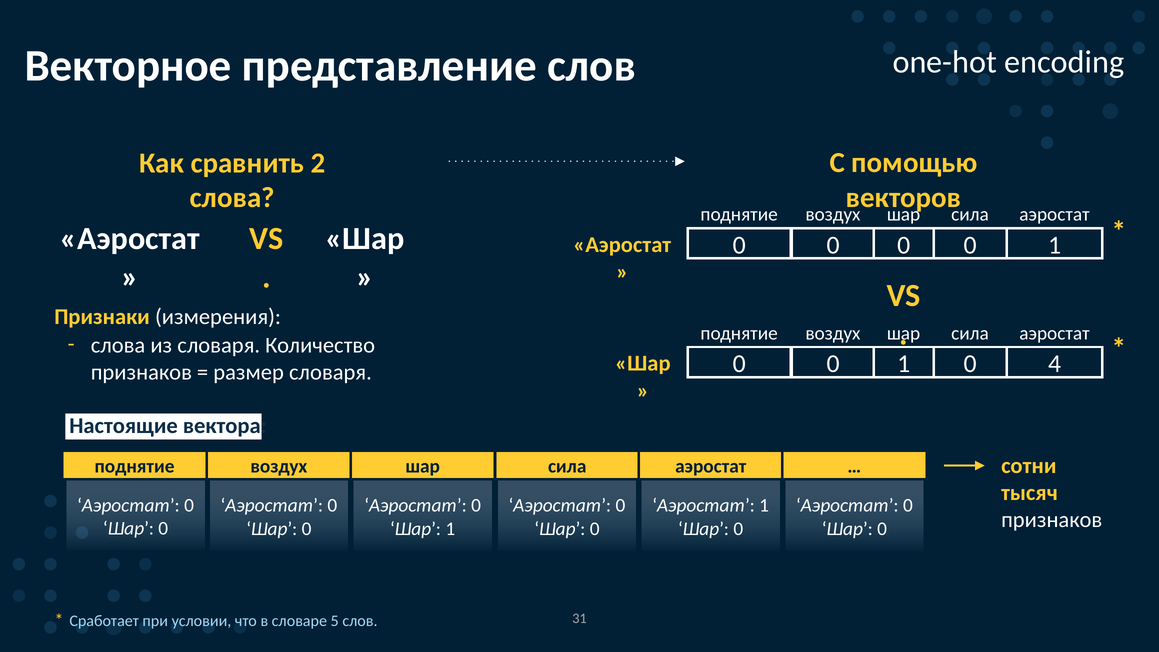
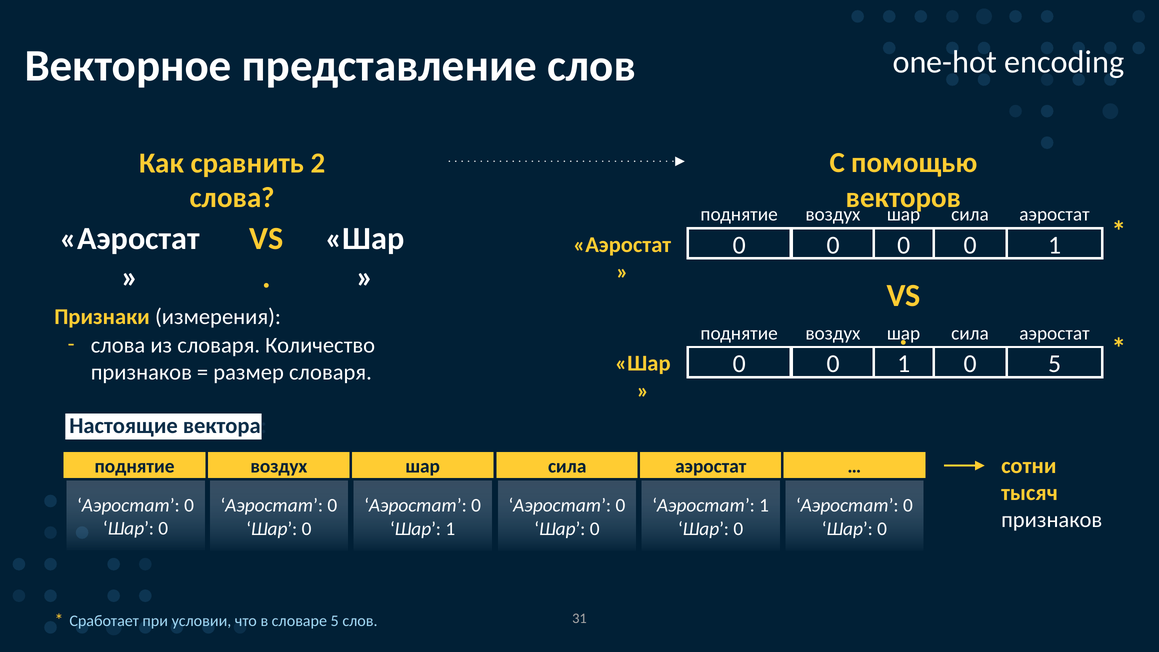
0 4: 4 -> 5 (1055, 364)
